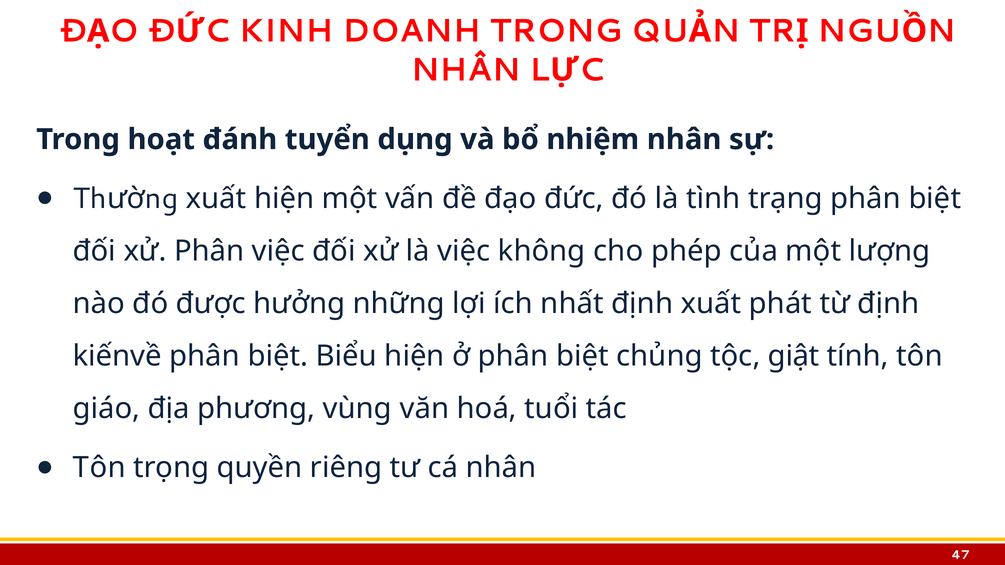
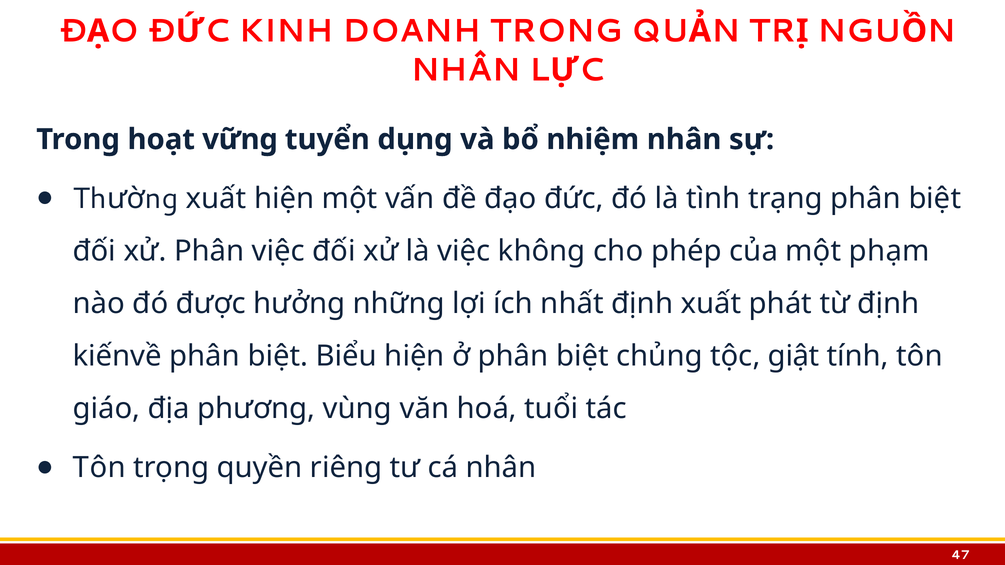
đánh: đánh -> vững (240, 140)
lượng: lượng -> phạm (889, 251)
